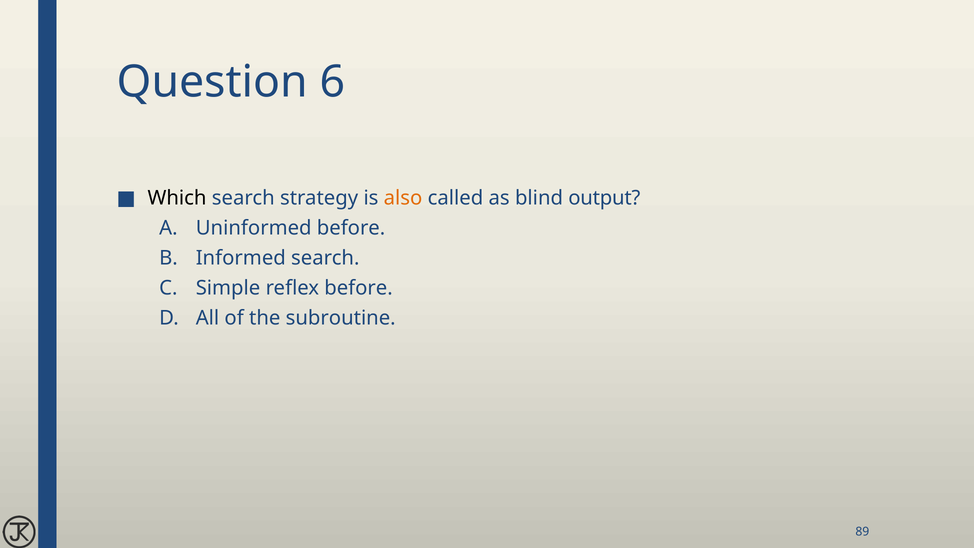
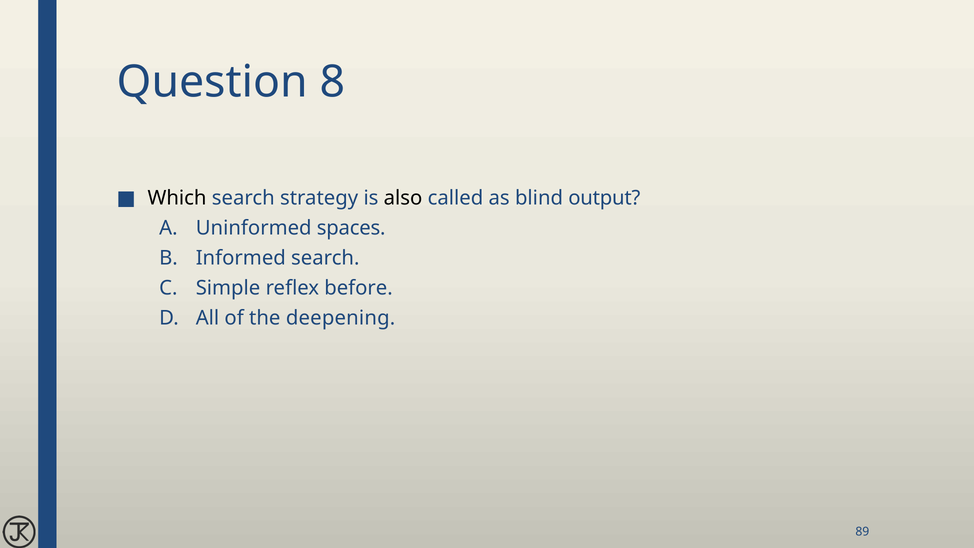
6: 6 -> 8 (332, 82)
also colour: orange -> black (403, 198)
Uninformed before: before -> spaces (351, 228)
subroutine: subroutine -> deepening (341, 318)
